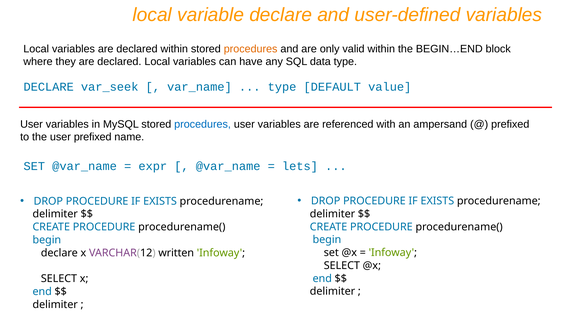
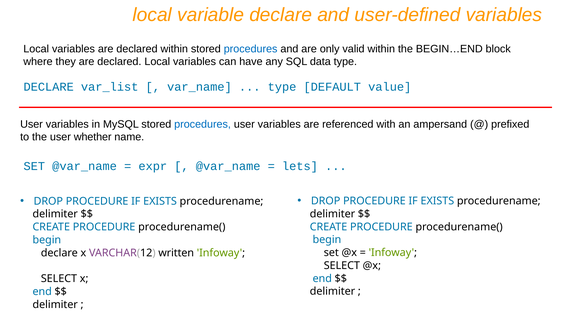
procedures colour: orange -> blue (251, 49)
var_seek: var_seek -> var_list (110, 87)
user prefixed: prefixed -> whether (93, 137)
